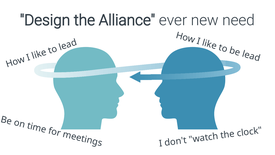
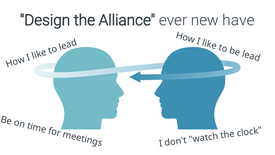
need: need -> have (238, 20)
